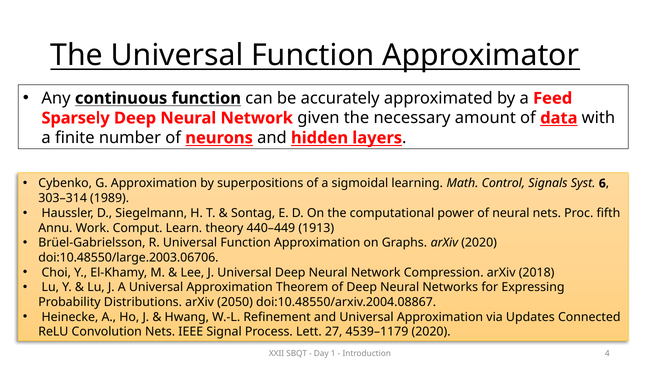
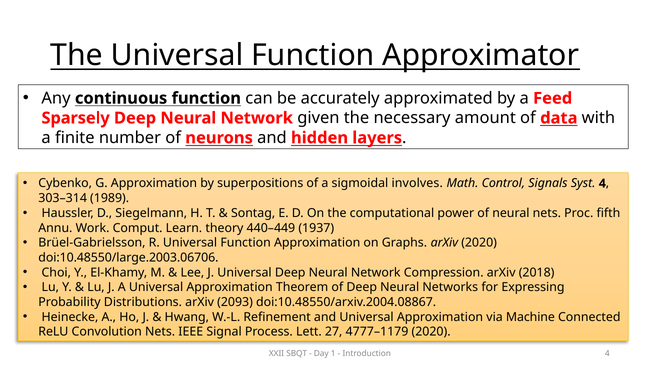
learning: learning -> involves (417, 184)
Syst 6: 6 -> 4 (602, 184)
1913: 1913 -> 1937 (316, 228)
2050: 2050 -> 2093 (235, 302)
Updates: Updates -> Machine (530, 317)
4539–1179: 4539–1179 -> 4777–1179 (377, 332)
